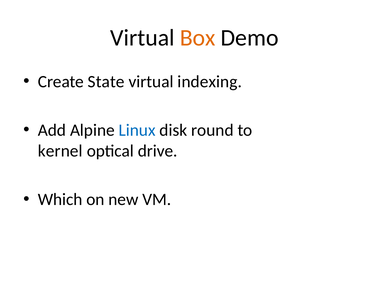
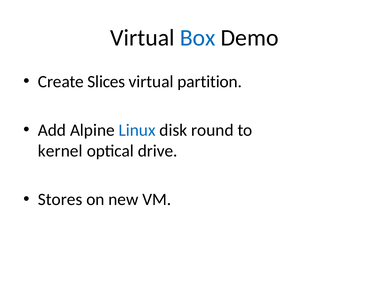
Box colour: orange -> blue (198, 38)
State: State -> Slices (106, 82)
indexing: indexing -> partition (210, 82)
Which: Which -> Stores (60, 199)
